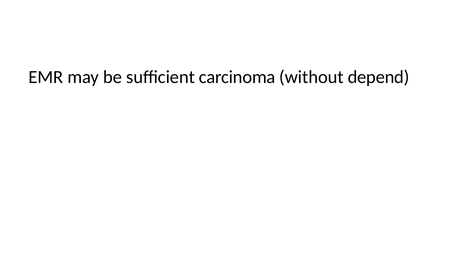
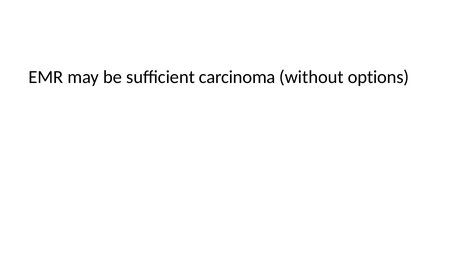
depend: depend -> options (378, 77)
